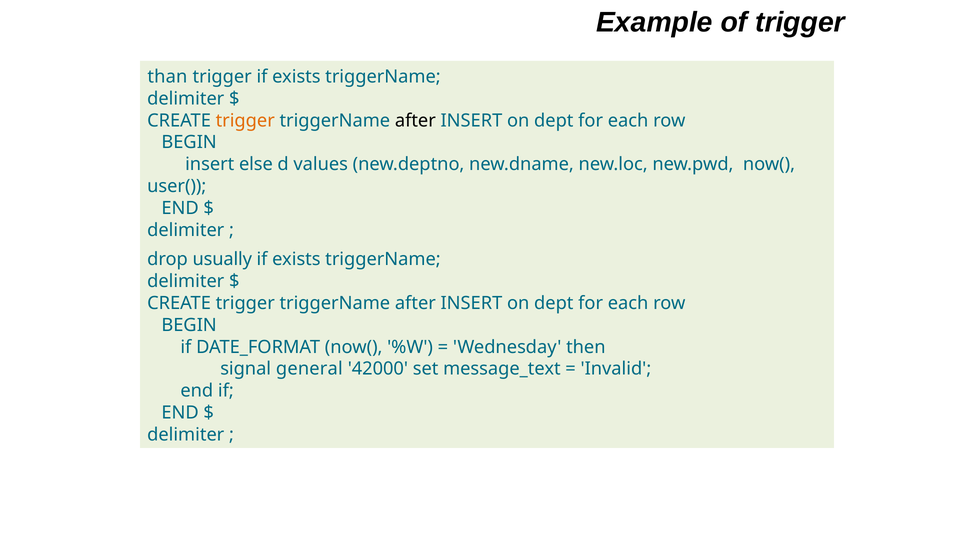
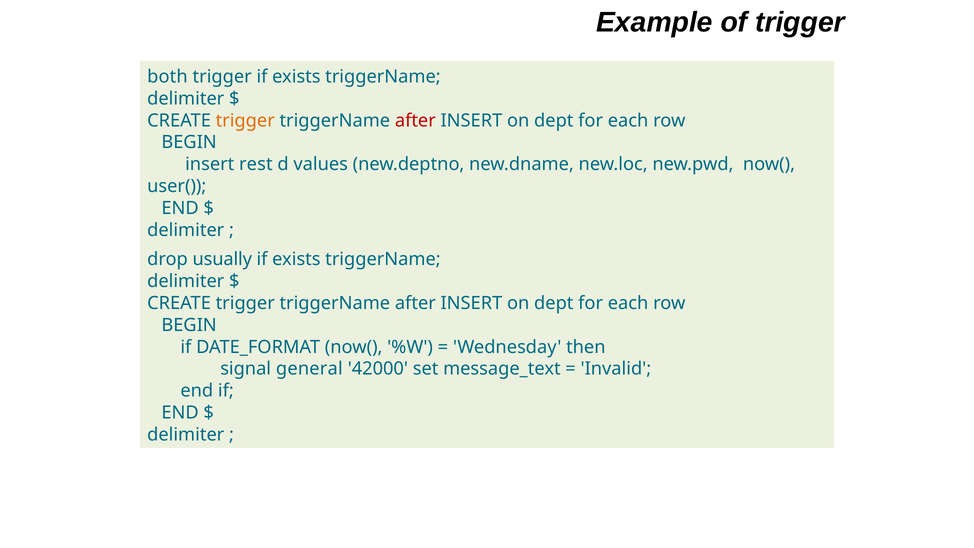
than: than -> both (167, 77)
after colour: black -> red (415, 121)
else: else -> rest (256, 164)
